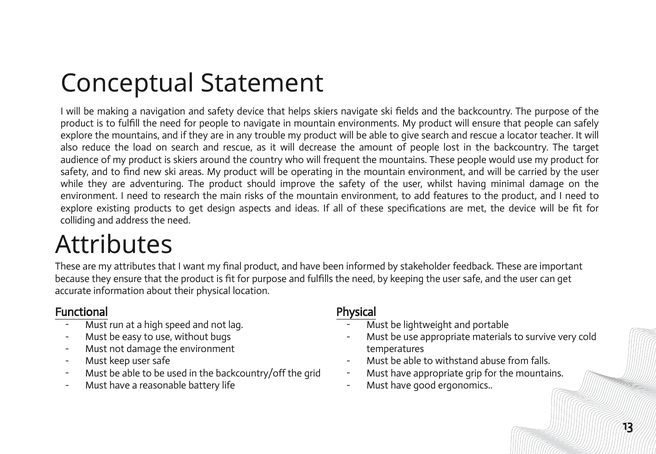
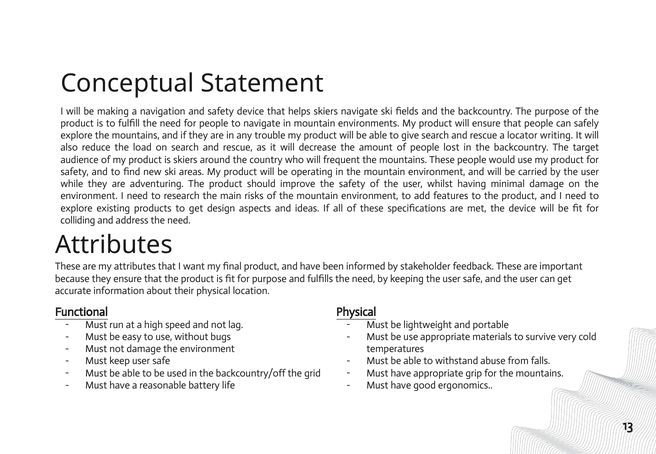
teacher: teacher -> writing (557, 136)
